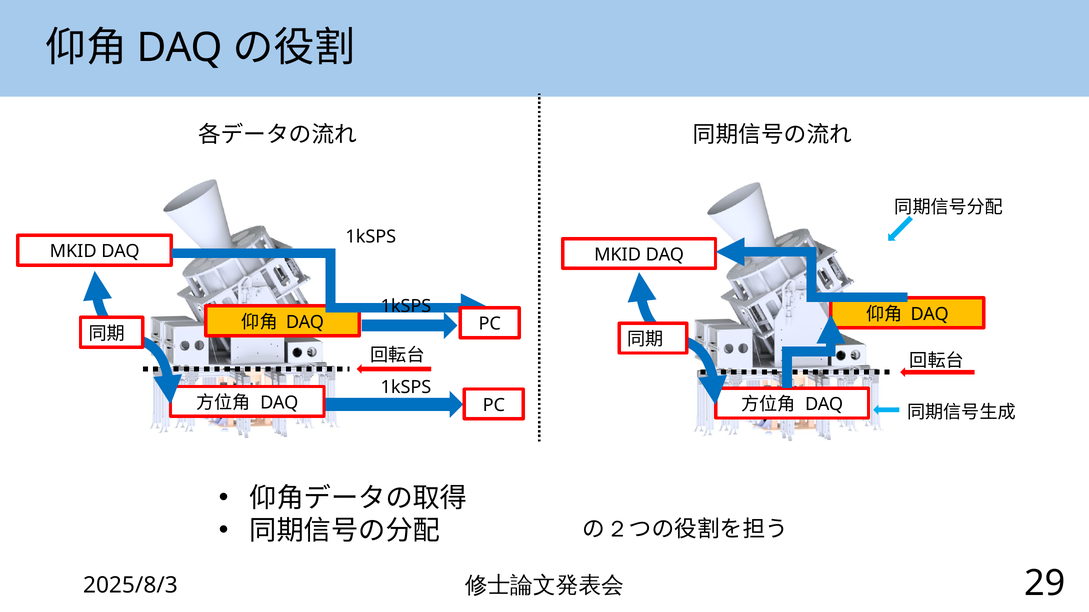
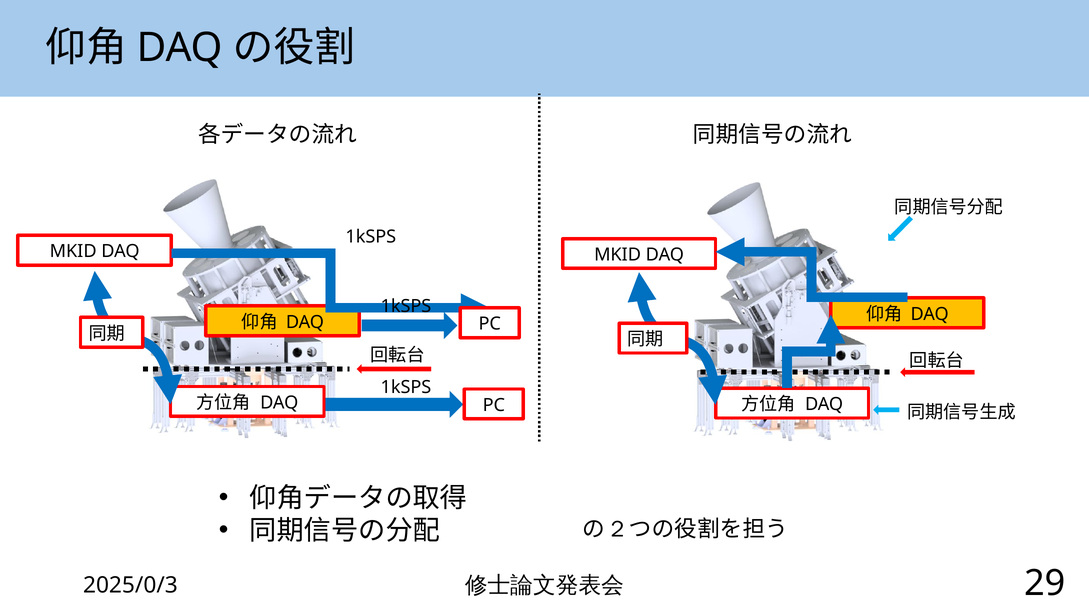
2025/8/3: 2025/8/3 -> 2025/0/3 (130, 586)
